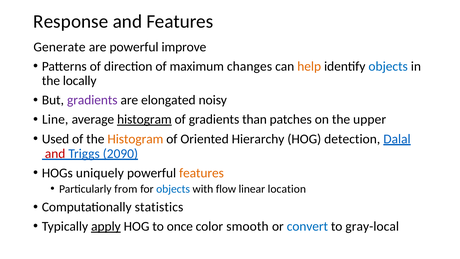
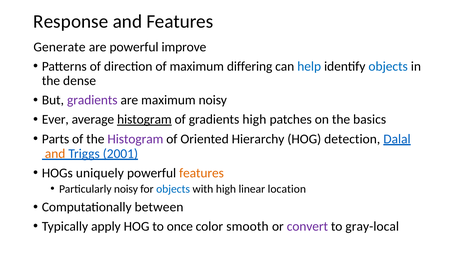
changes: changes -> differing (250, 66)
help colour: orange -> blue (309, 66)
locally: locally -> dense (80, 81)
are elongated: elongated -> maximum (168, 100)
Line: Line -> Ever (55, 119)
gradients than: than -> high (254, 119)
upper: upper -> basics (370, 119)
Used: Used -> Parts (56, 139)
Histogram colour: orange -> purple (135, 139)
and colour: red -> orange (55, 154)
2090: 2090 -> 2001 (120, 154)
Particularly from: from -> noisy (126, 189)
with flow: flow -> high (226, 189)
statistics: statistics -> between (159, 207)
apply underline: present -> none (106, 226)
convert colour: blue -> purple (307, 226)
